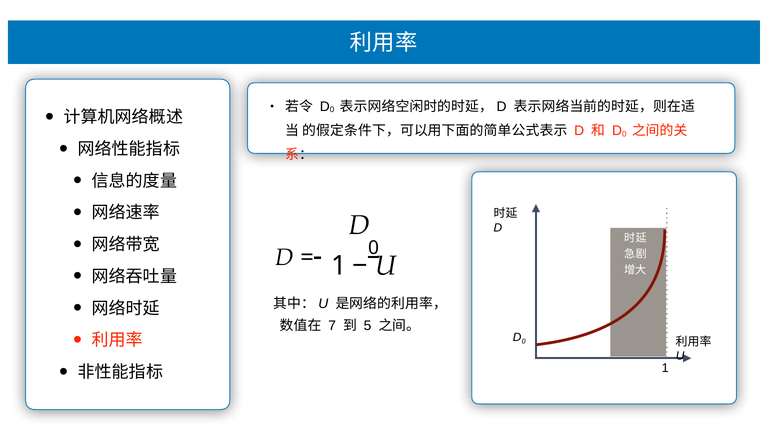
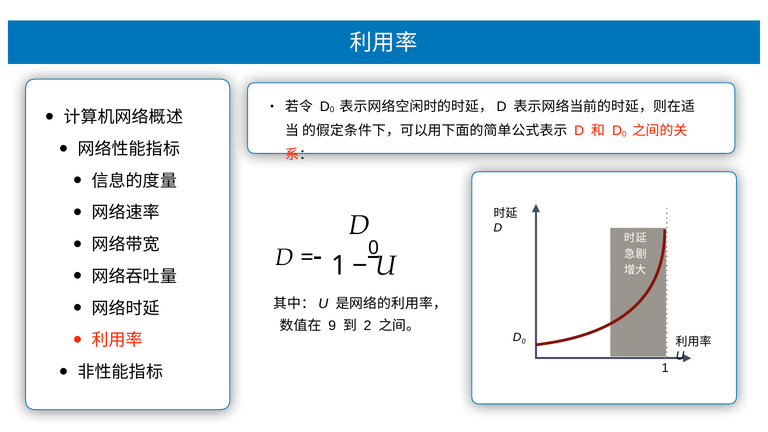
7: 7 -> 9 (332, 326)
5: 5 -> 2 (368, 326)
